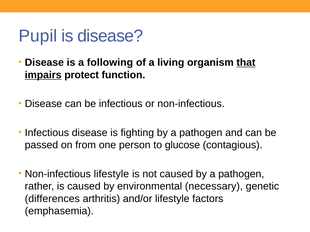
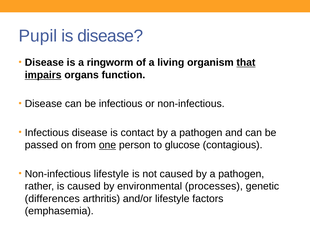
following: following -> ringworm (110, 63)
protect: protect -> organs (82, 75)
fighting: fighting -> contact (137, 133)
one underline: none -> present (107, 145)
necessary: necessary -> processes (214, 187)
